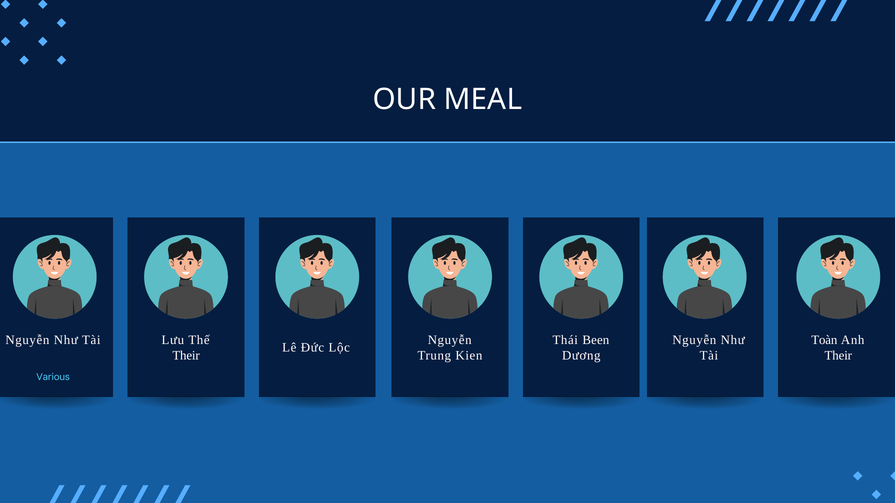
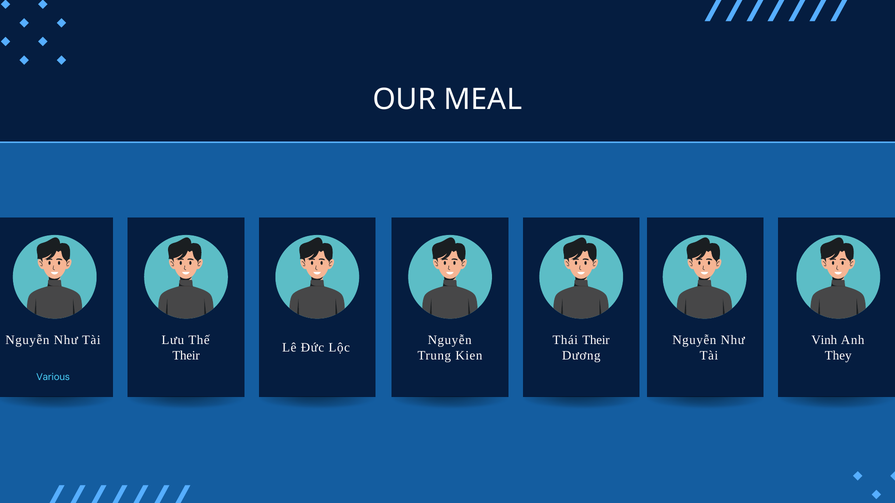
Thái Been: Been -> Their (596, 340)
Toàn: Toàn -> Vinh (824, 340)
Their: Their -> They (838, 356)
